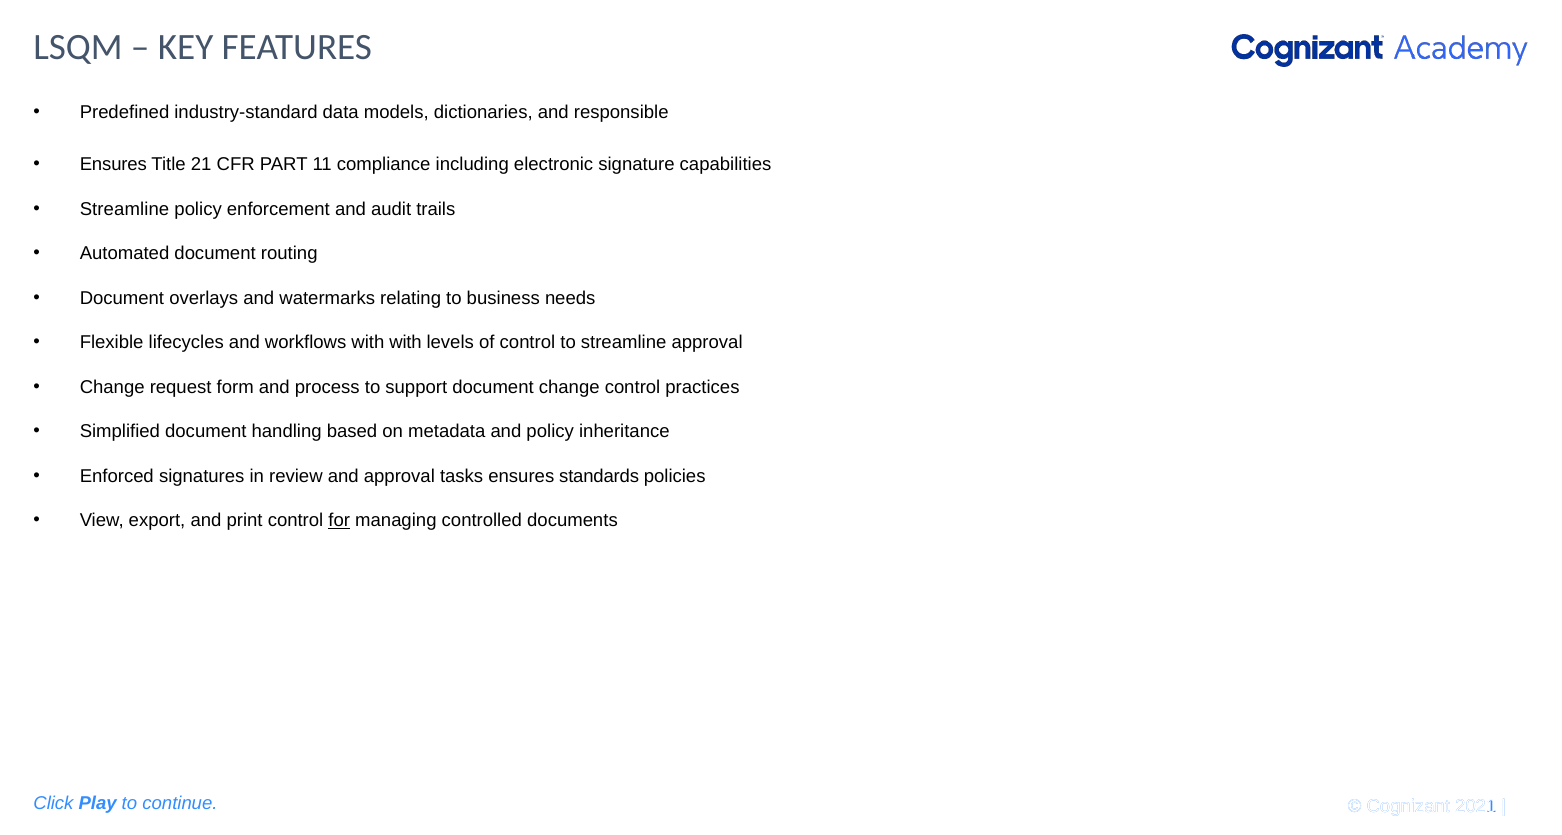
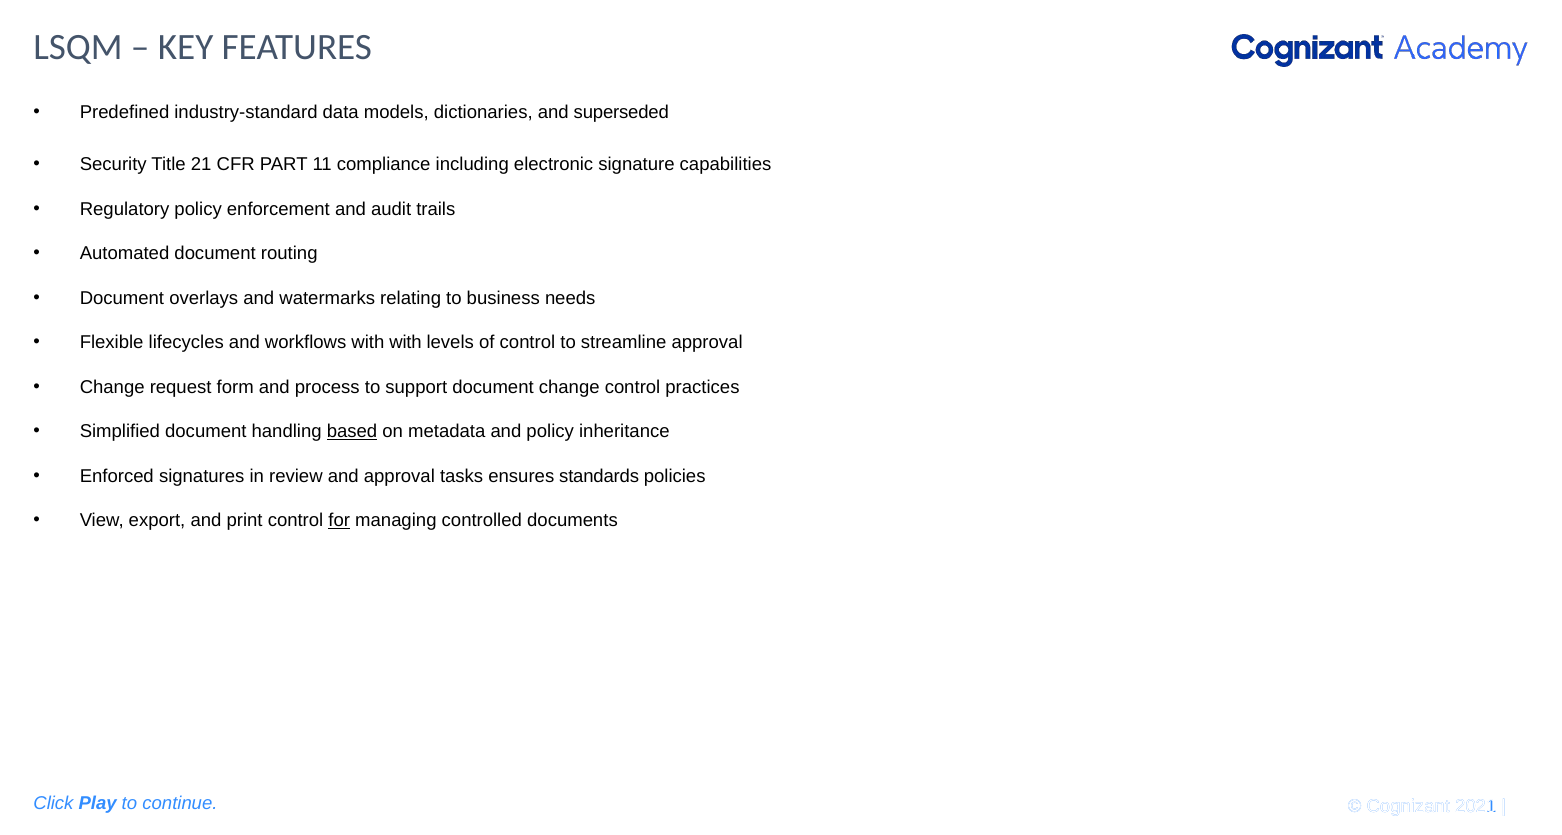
responsible: responsible -> superseded (621, 113)
Ensures: Ensures -> Security (113, 165)
Streamline: Streamline -> Regulatory (125, 209)
based underline: none -> present (352, 432)
